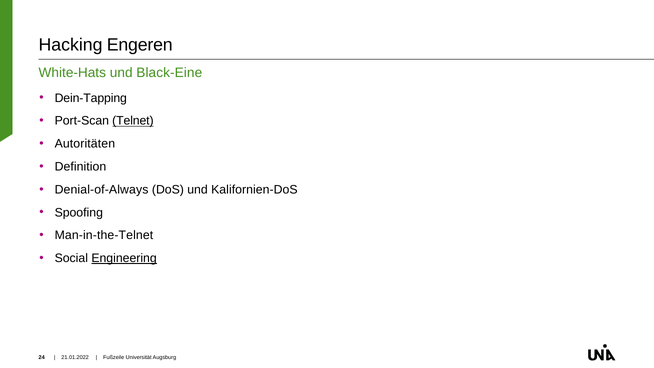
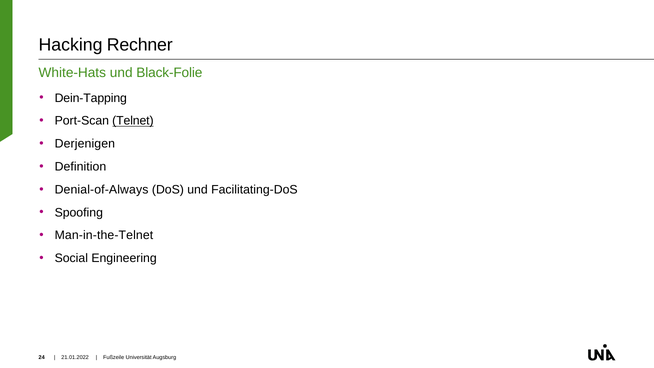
Engeren: Engeren -> Rechner (140, 45)
Black-Eine: Black-Eine -> Black-Folie (169, 73)
Autoritäten: Autoritäten -> Derjenigen (85, 144)
Kalifornien-DoS: Kalifornien-DoS -> Facilitating-DoS (254, 190)
Engineering underline: present -> none (124, 258)
